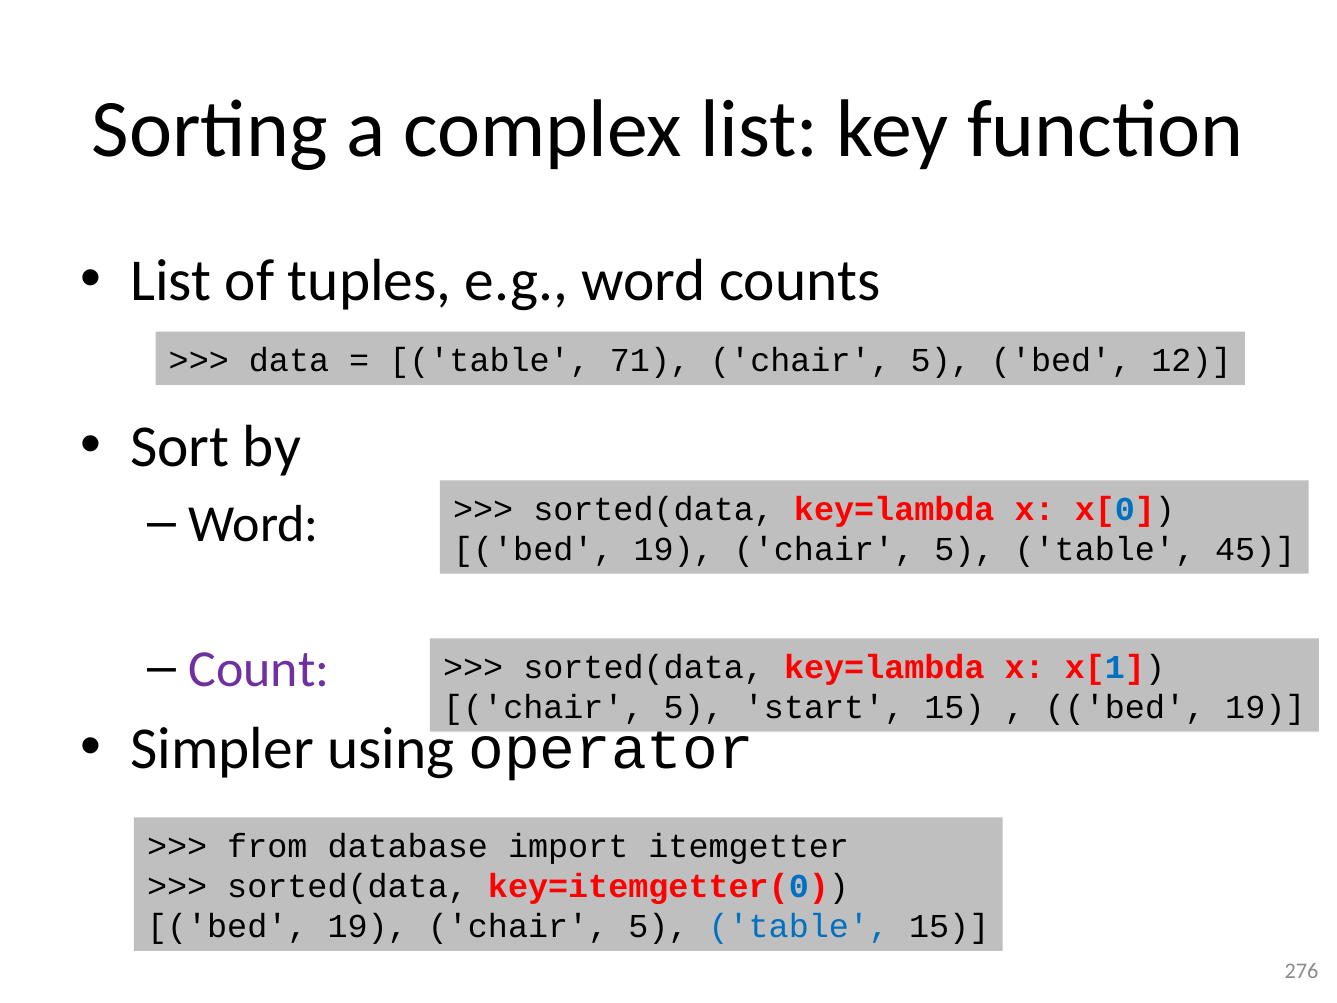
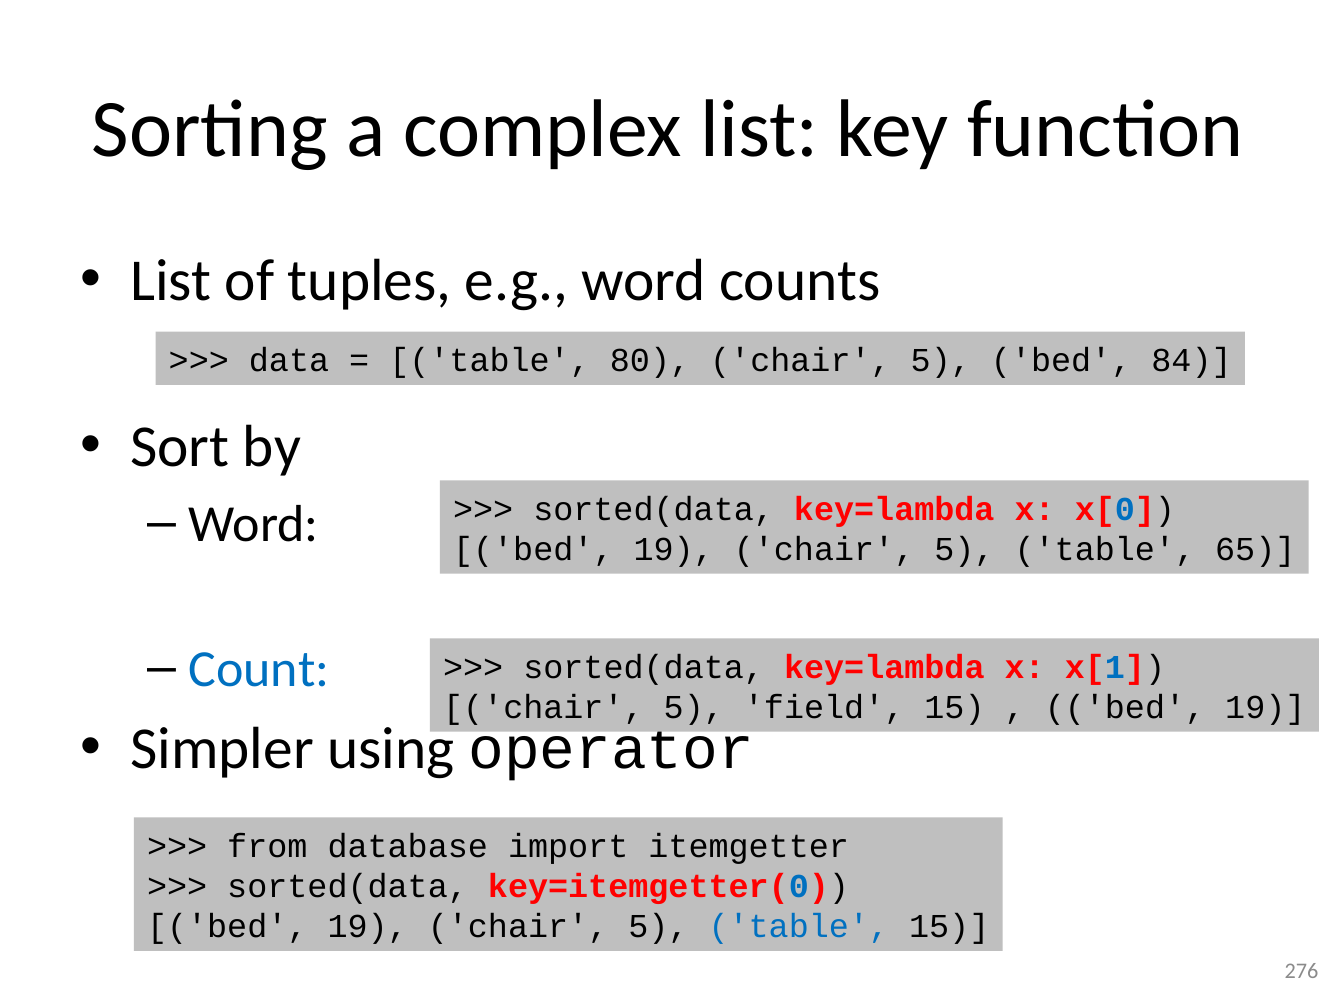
71: 71 -> 80 (650, 360)
12: 12 -> 84 (1192, 360)
45: 45 -> 65 (1255, 549)
Count colour: purple -> blue (259, 669)
start: start -> field (824, 707)
